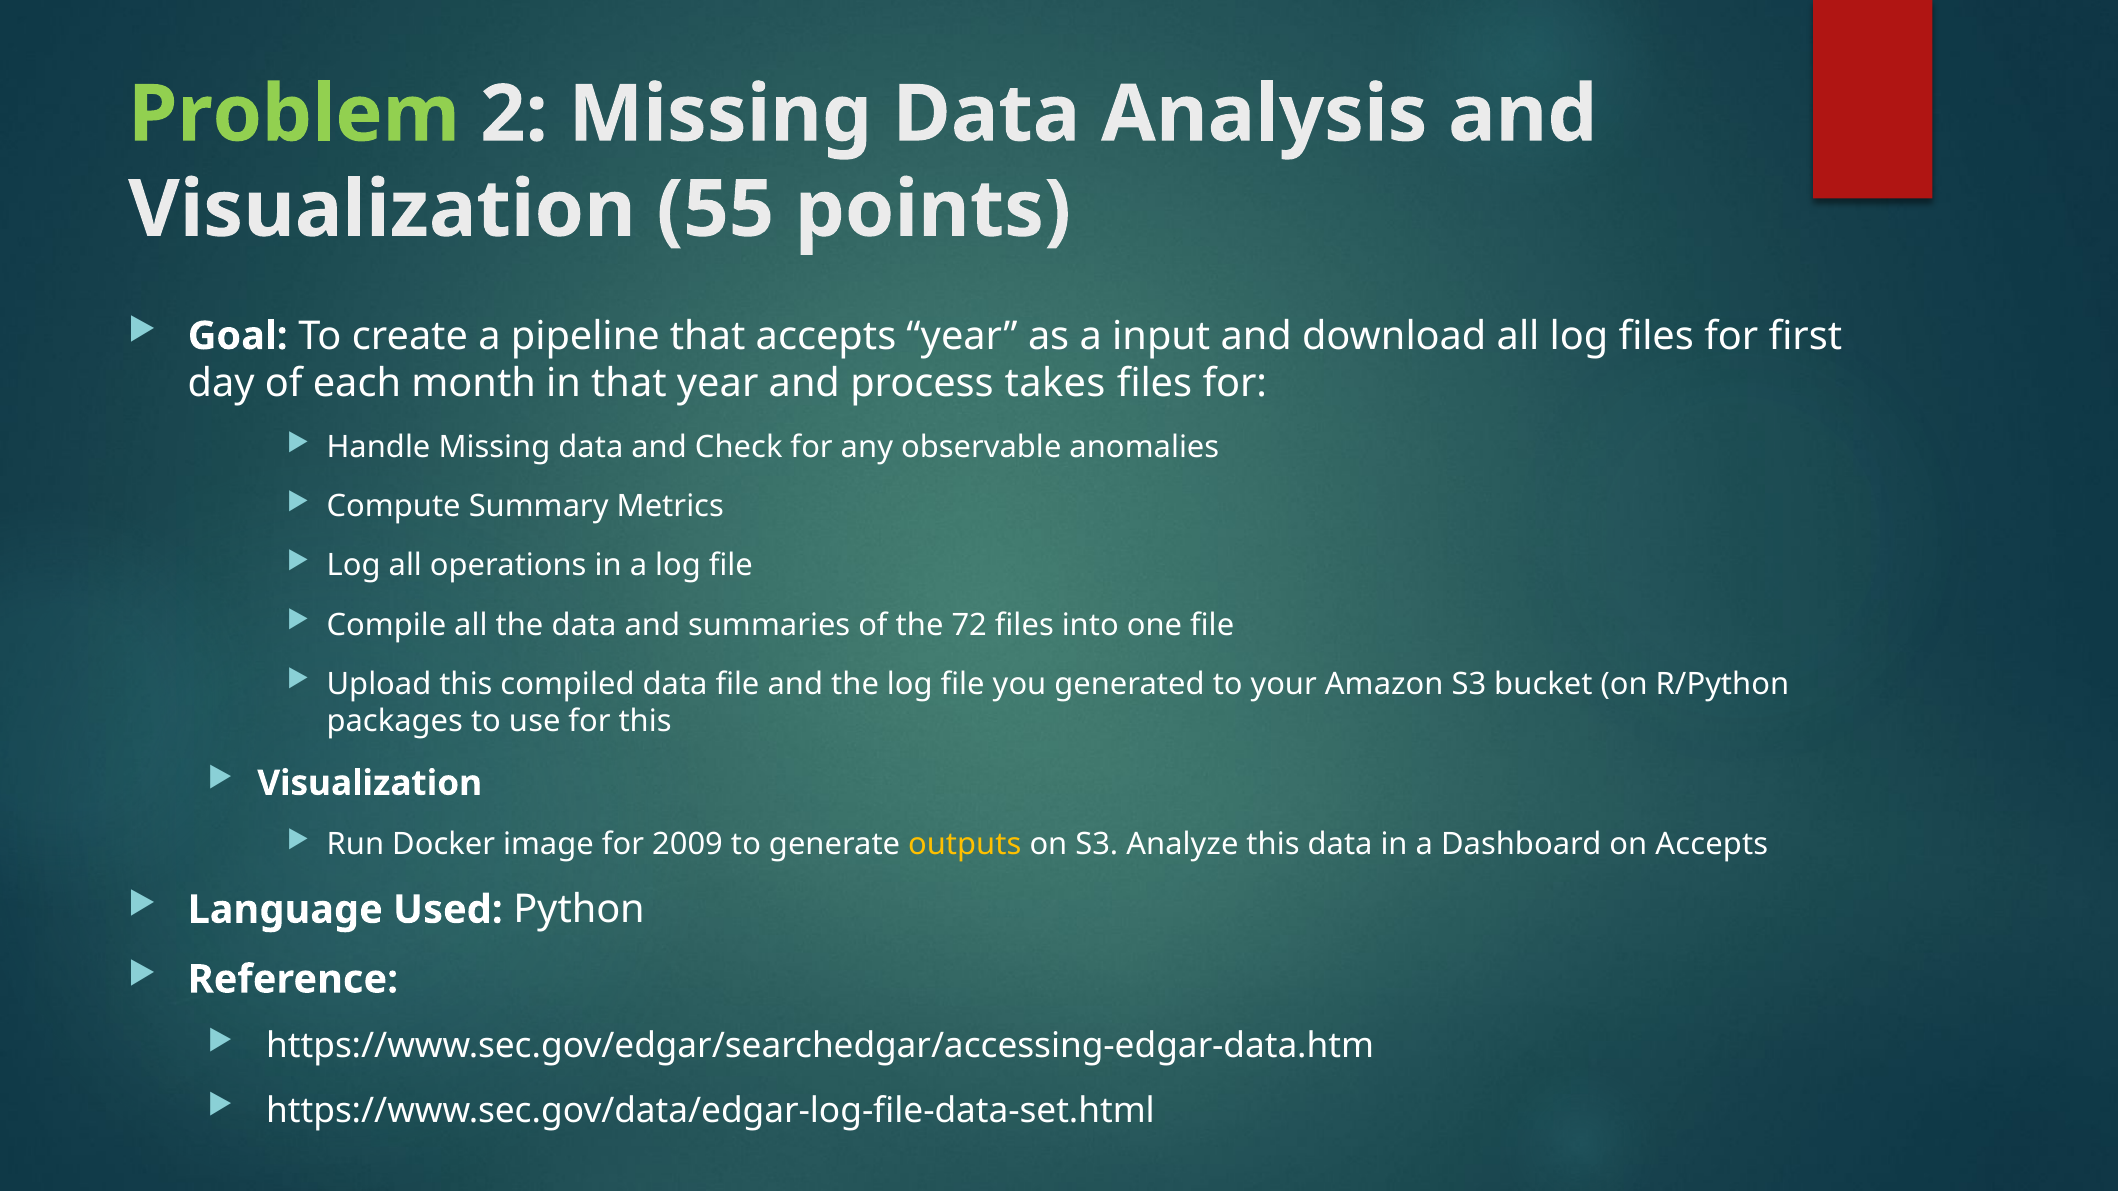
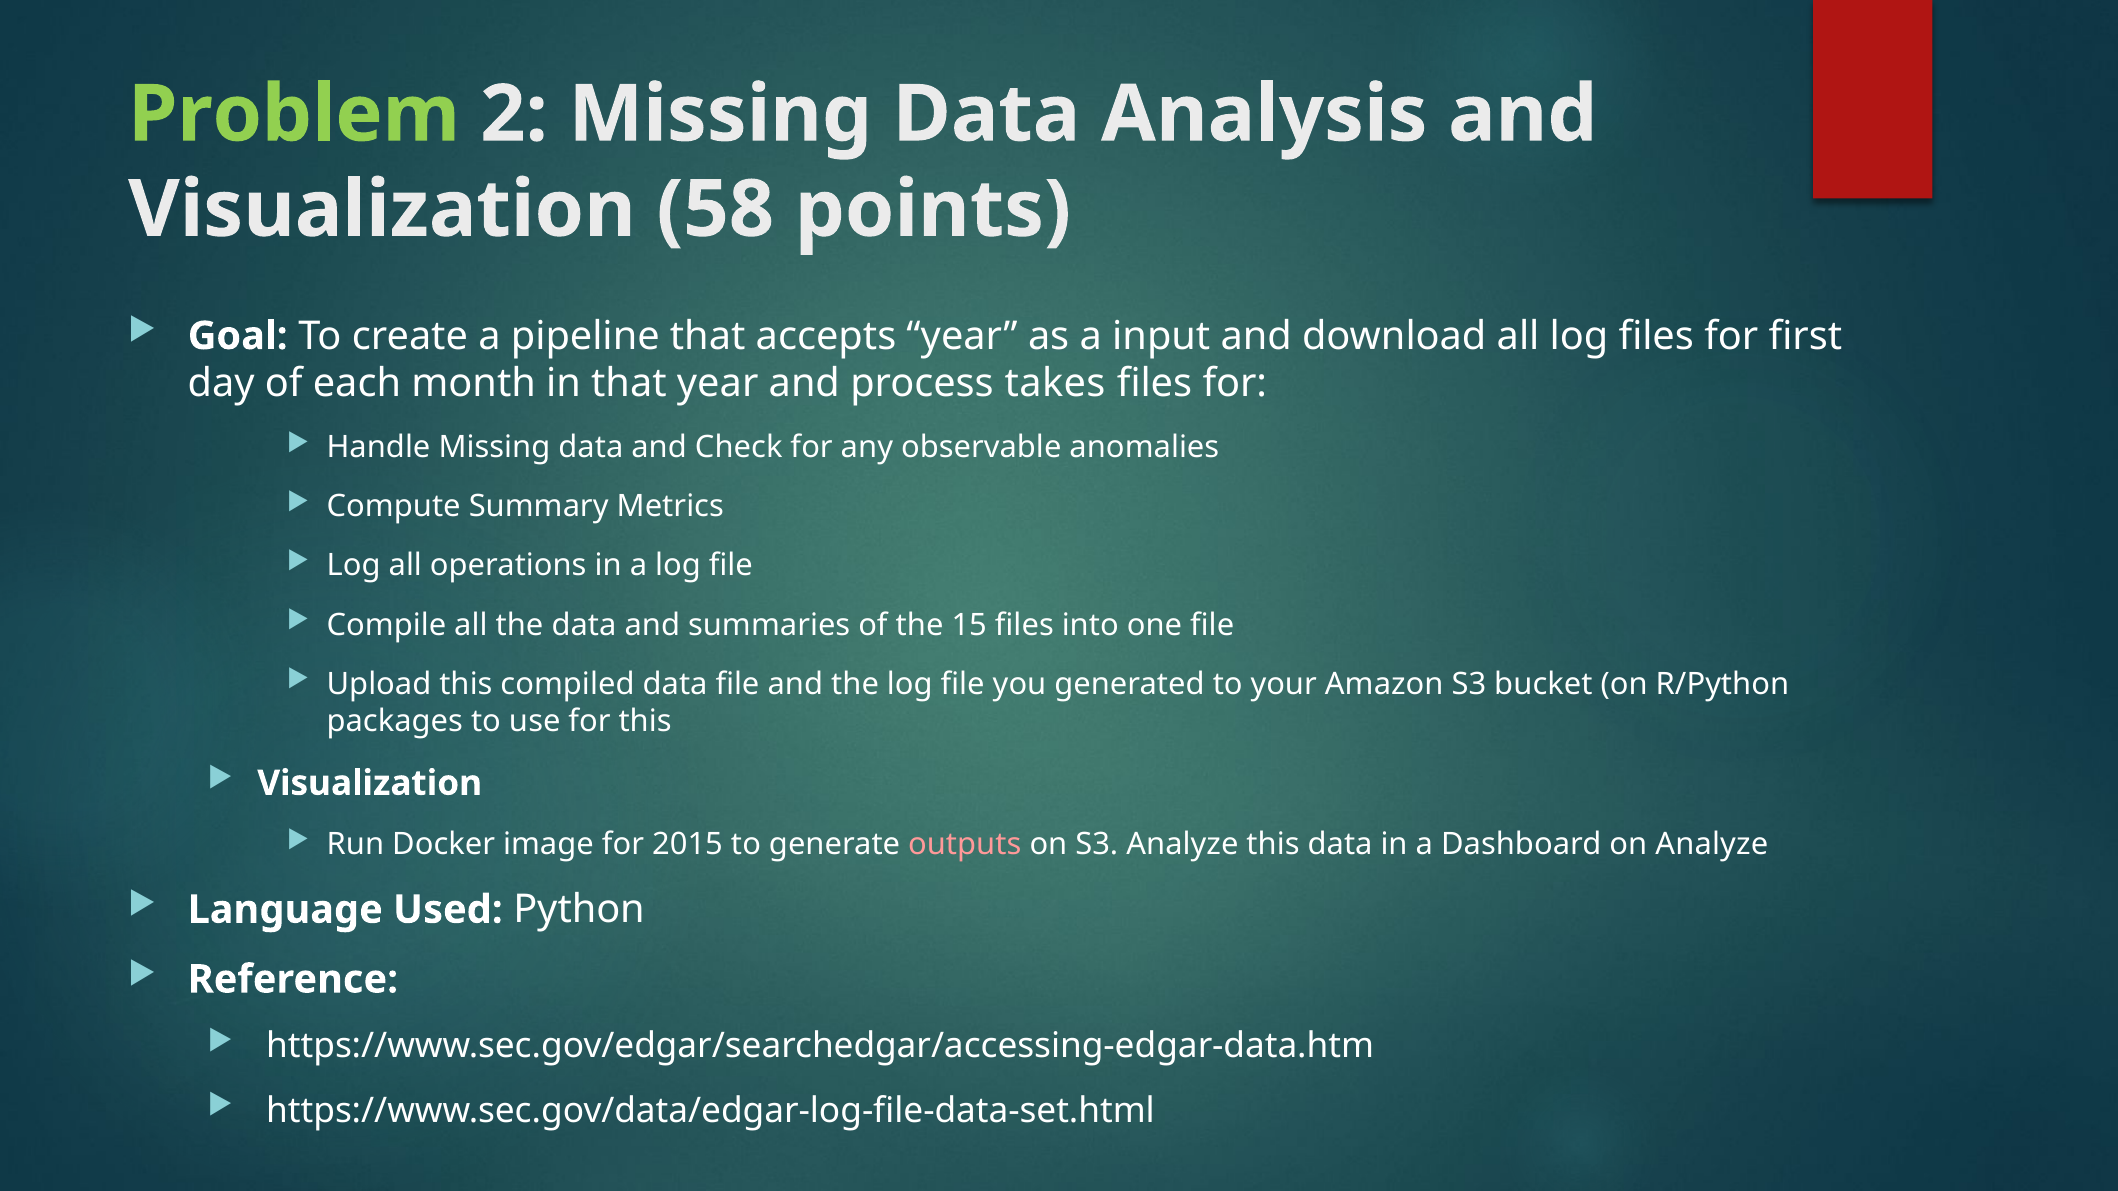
55: 55 -> 58 (715, 210)
72: 72 -> 15 (969, 625)
2009: 2009 -> 2015 (687, 845)
outputs colour: yellow -> pink (965, 845)
on Accepts: Accepts -> Analyze (1712, 845)
